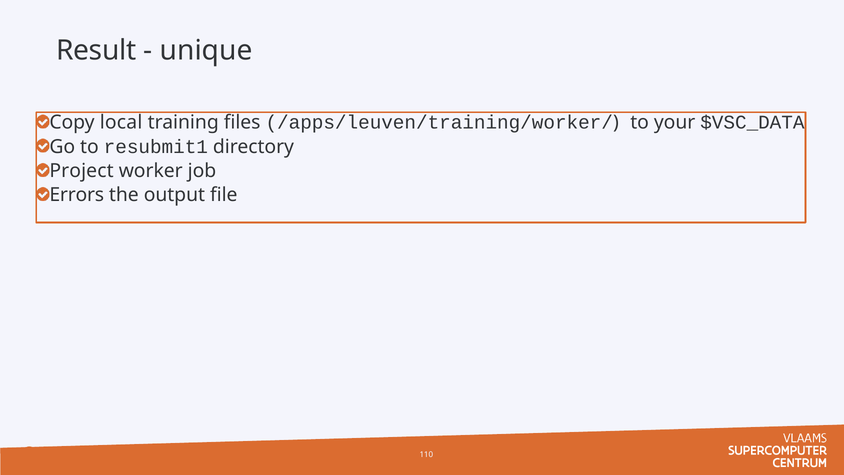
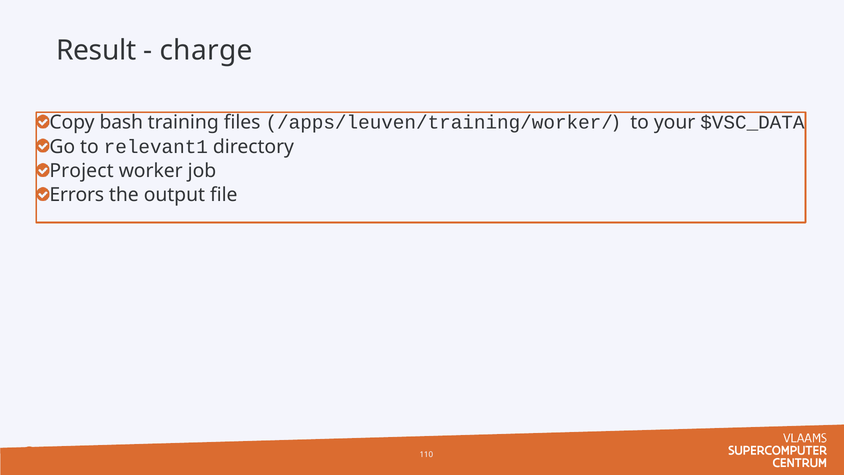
unique: unique -> charge (206, 50)
local: local -> bash (121, 122)
resubmit1: resubmit1 -> relevant1 (156, 147)
